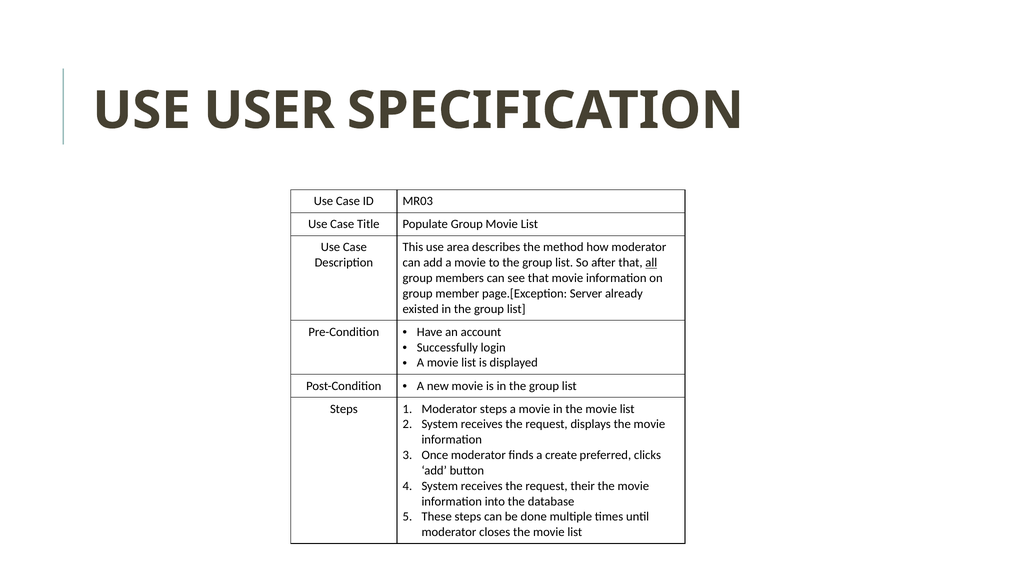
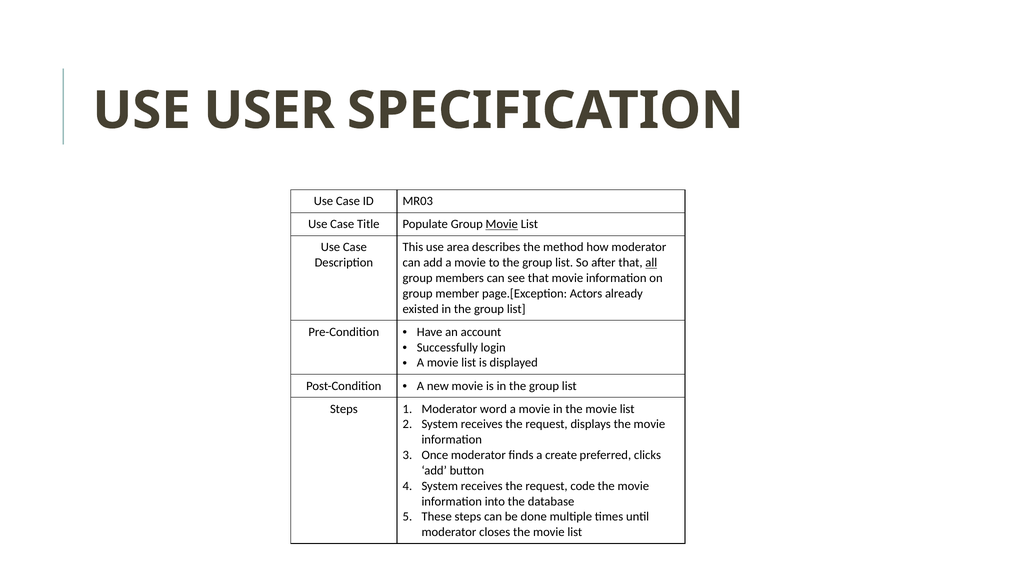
Movie underline: none -> present (502, 224)
Server: Server -> Actors (586, 293)
Moderator steps: steps -> word (493, 409)
their: their -> code (583, 486)
